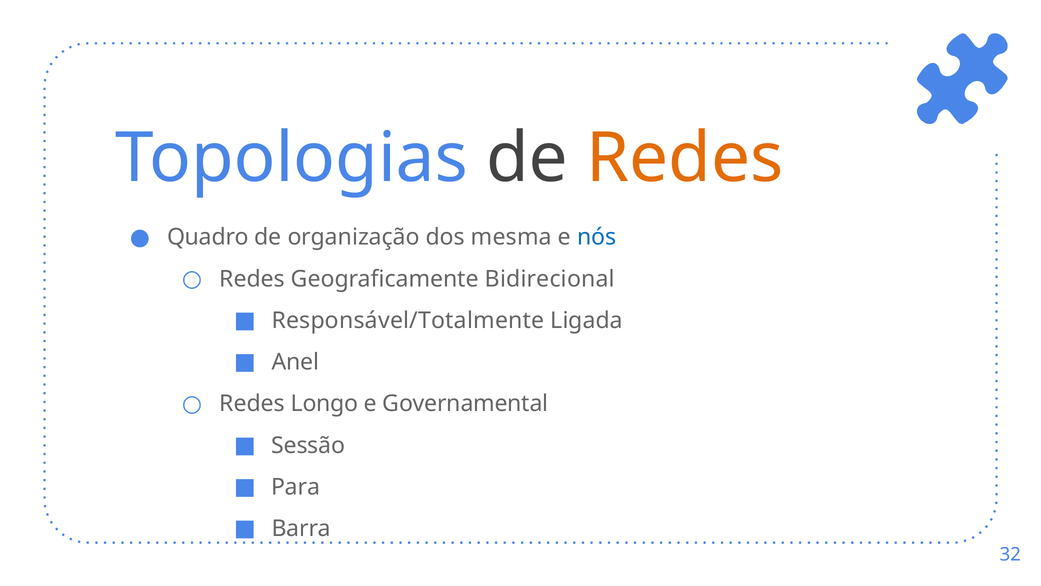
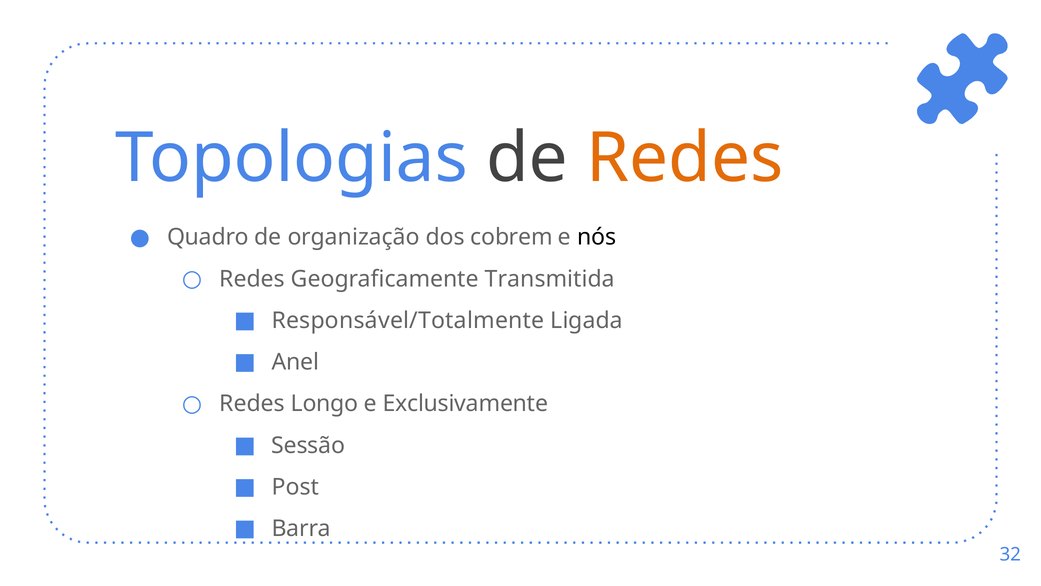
mesma: mesma -> cobrem (512, 237)
nós colour: blue -> black (597, 237)
Bidirecional: Bidirecional -> Transmitida (550, 279)
Governamental: Governamental -> Exclusivamente (465, 403)
Para: Para -> Post (295, 487)
